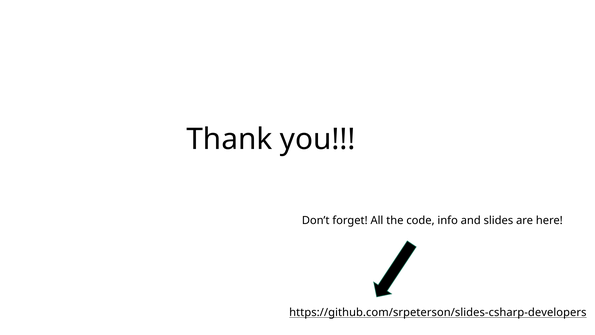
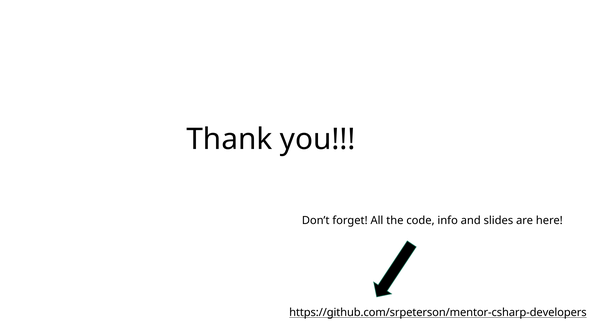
https://github.com/srpeterson/slides-csharp-developers: https://github.com/srpeterson/slides-csharp-developers -> https://github.com/srpeterson/mentor-csharp-developers (438, 312)
